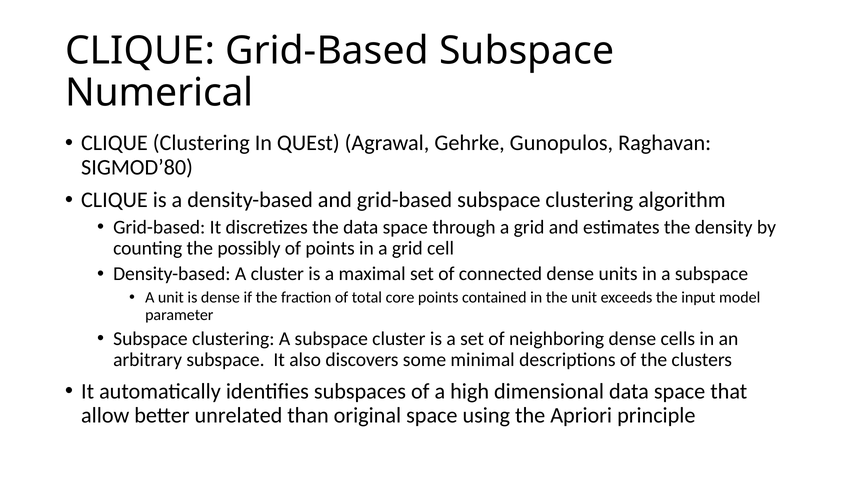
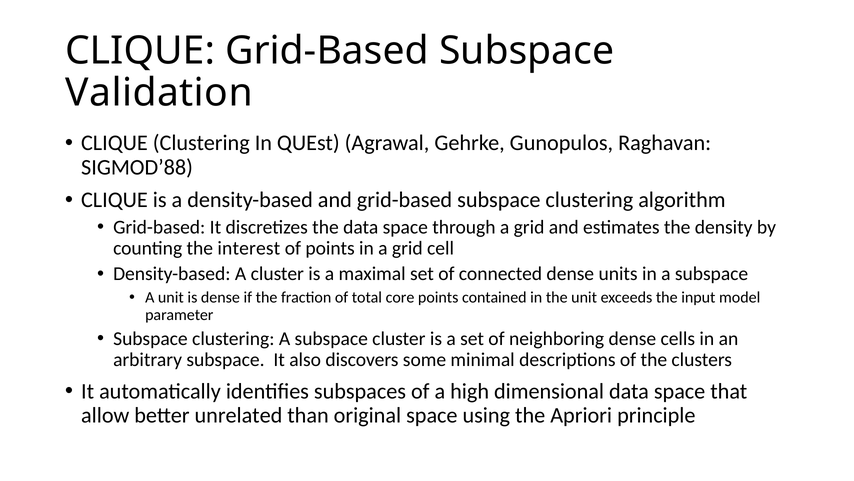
Numerical: Numerical -> Validation (159, 93)
SIGMOD’80: SIGMOD’80 -> SIGMOD’88 (137, 167)
possibly: possibly -> interest (249, 248)
